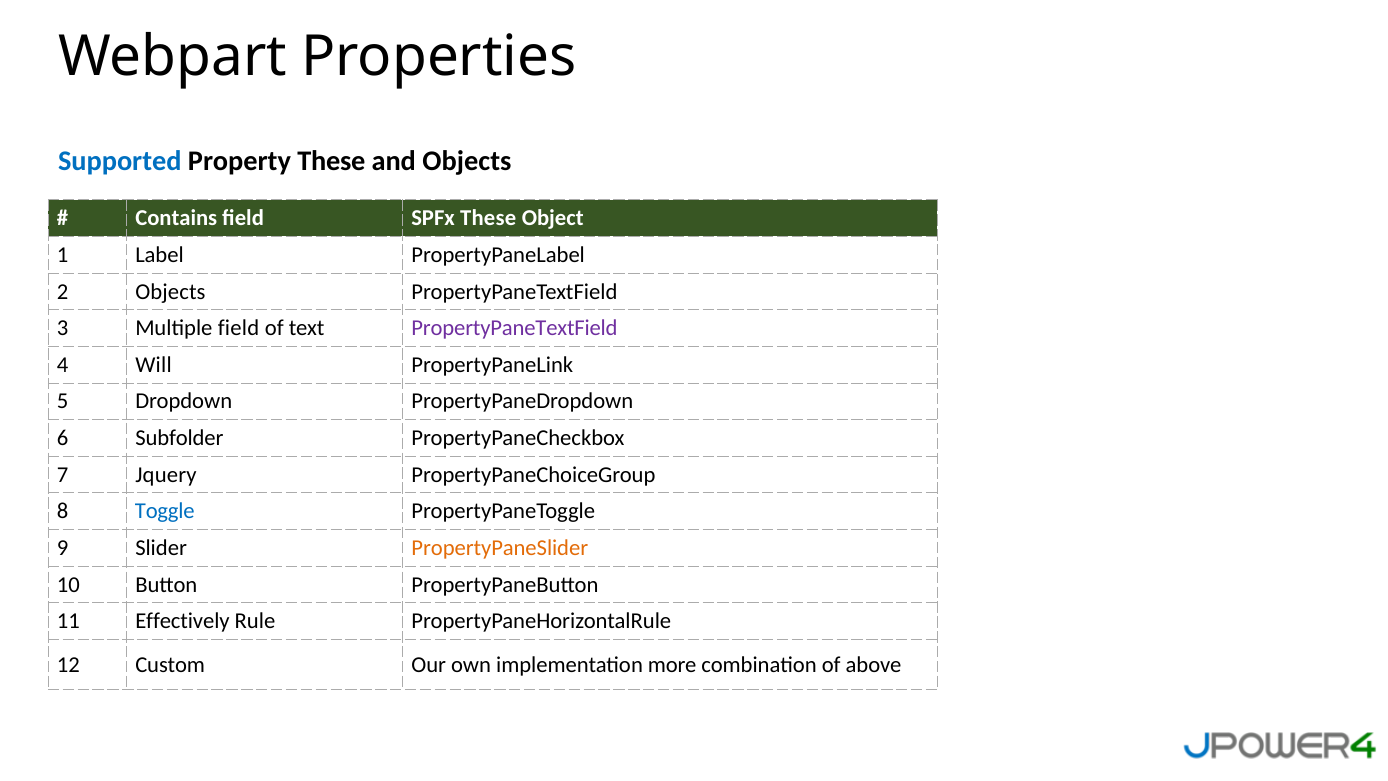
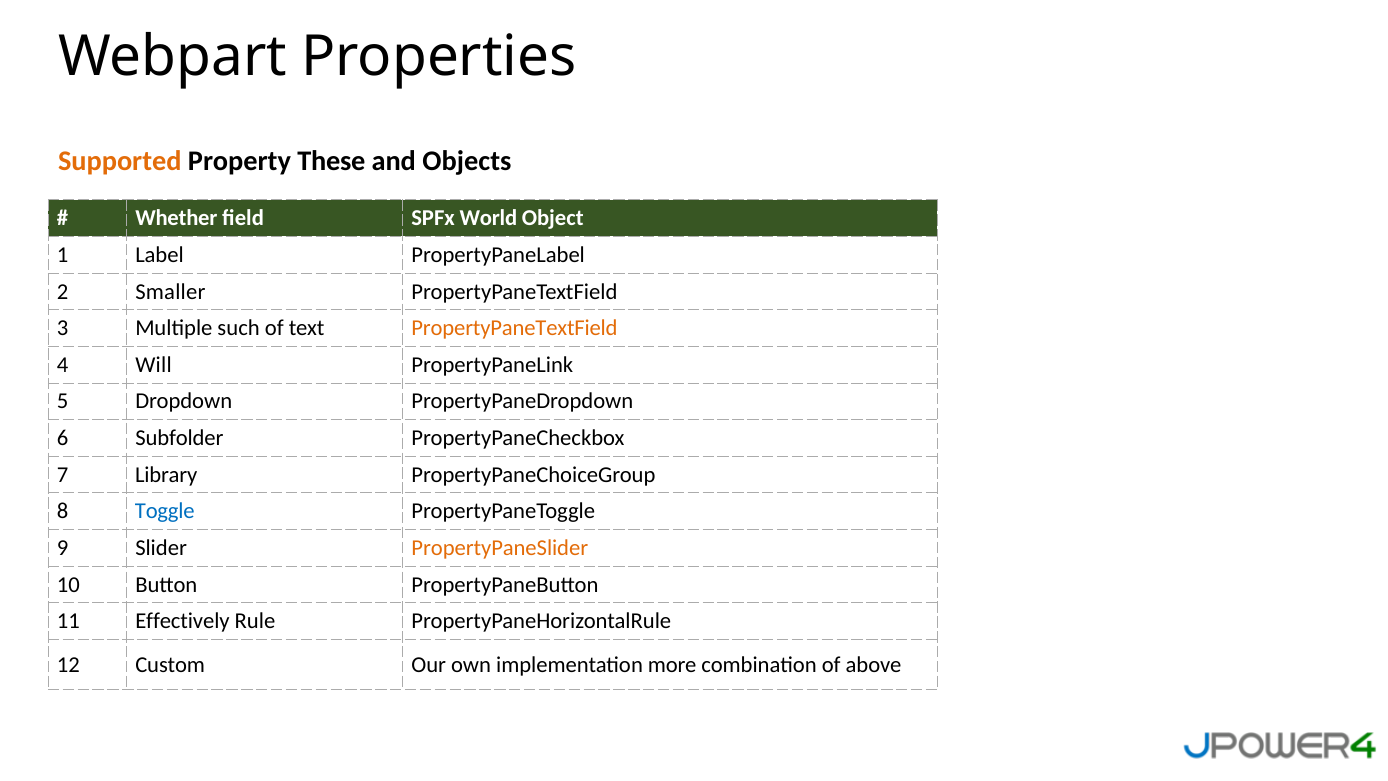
Supported colour: blue -> orange (120, 161)
Contains: Contains -> Whether (176, 218)
SPFx These: These -> World (488, 218)
2 Objects: Objects -> Smaller (170, 291)
Multiple field: field -> such (239, 328)
PropertyPaneTextField colour: purple -> orange (515, 328)
Jquery: Jquery -> Library (166, 475)
